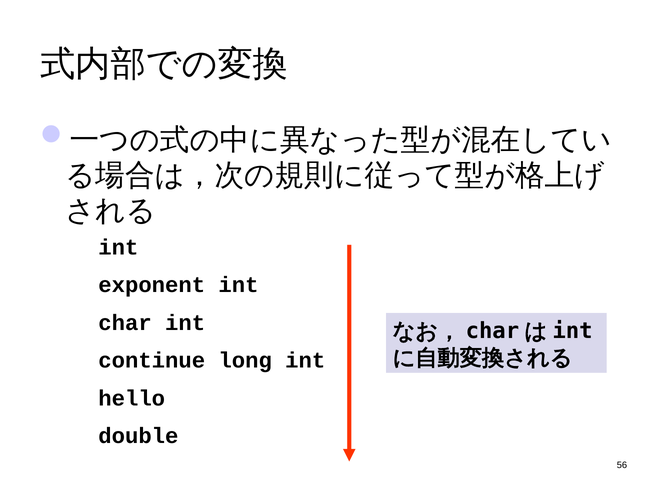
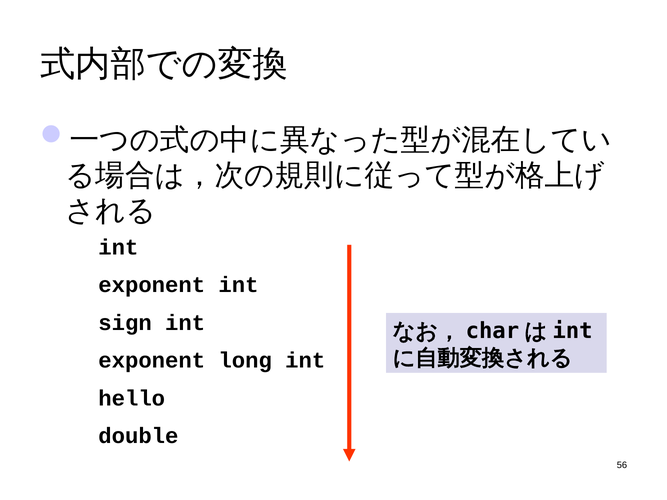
char: char -> sign (125, 323)
continue: continue -> exponent (152, 361)
